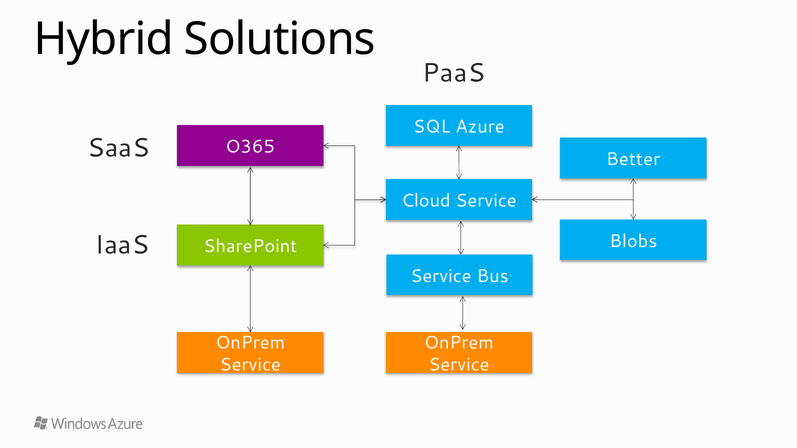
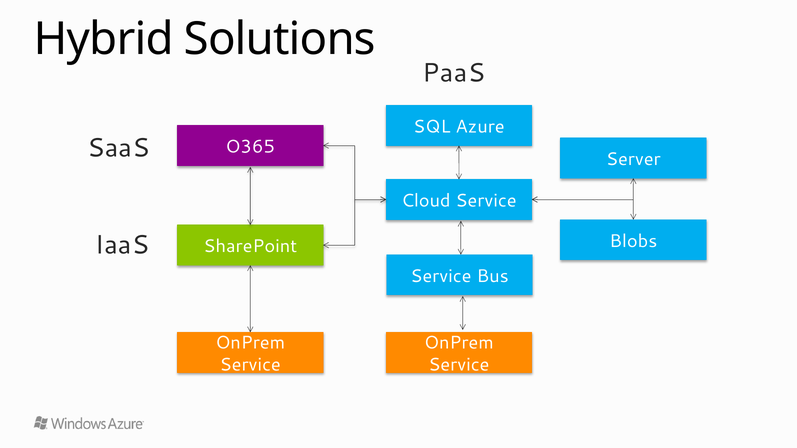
Better: Better -> Server (633, 160)
